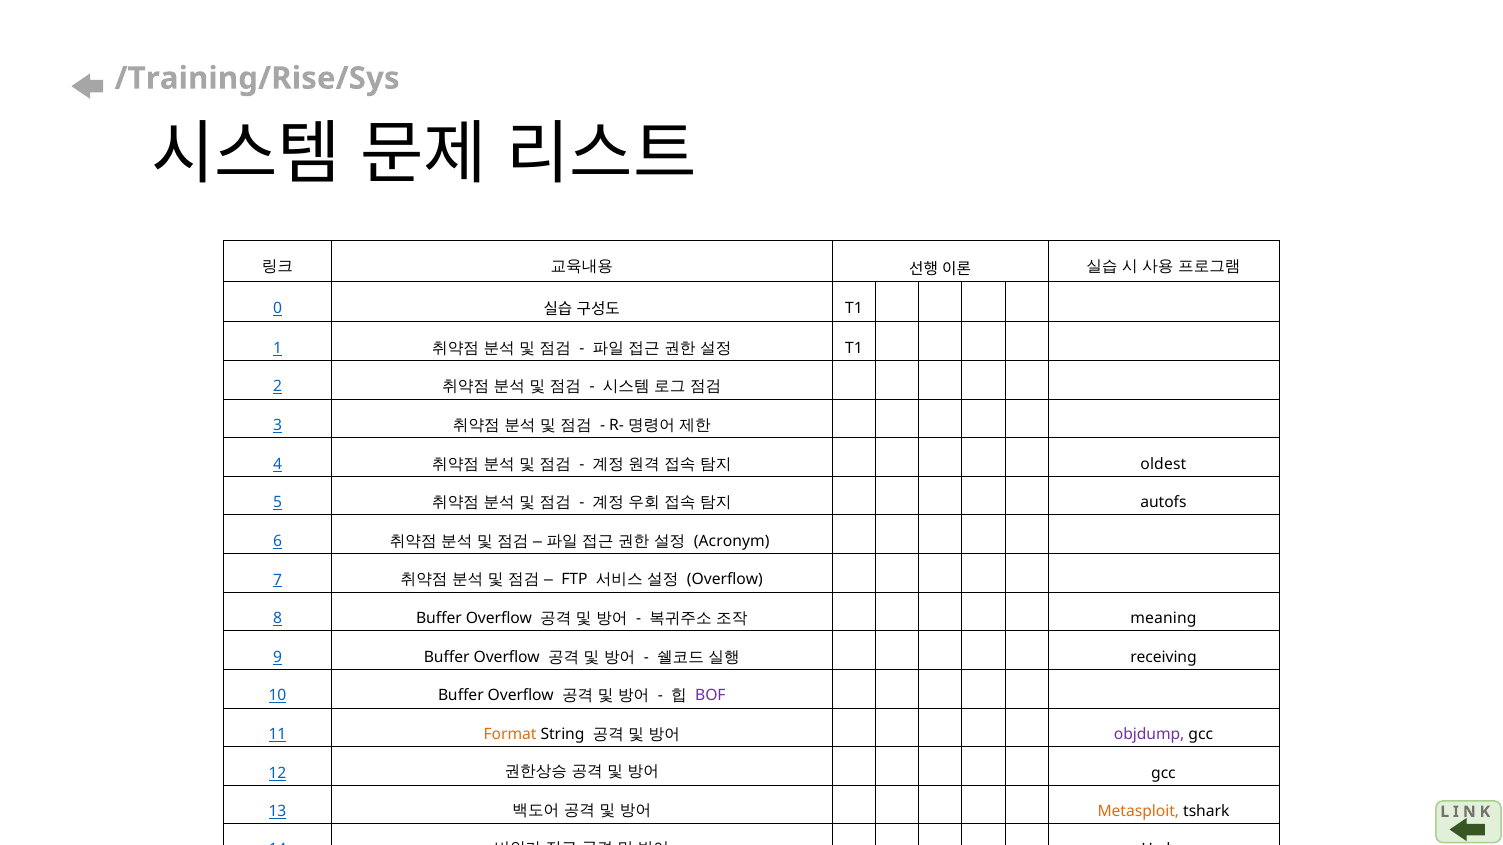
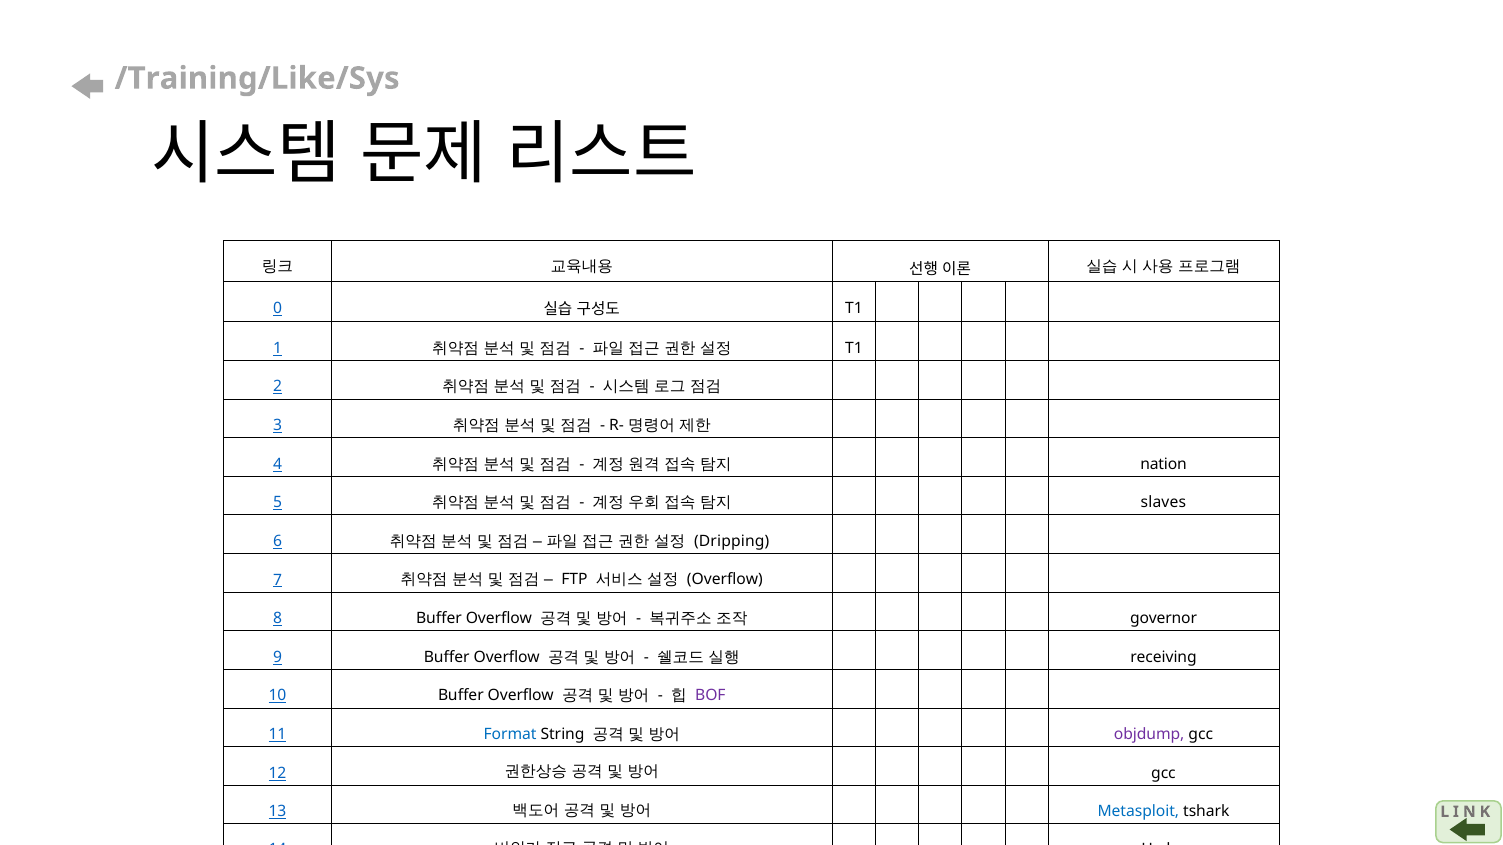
/Training/Rise/Sys: /Training/Rise/Sys -> /Training/Like/Sys (257, 78)
oldest: oldest -> nation (1164, 464)
autofs: autofs -> slaves (1163, 503)
Acronym: Acronym -> Dripping (732, 541)
meaning: meaning -> governor (1164, 619)
Format colour: orange -> blue (510, 735)
Metasploit colour: orange -> blue (1138, 812)
